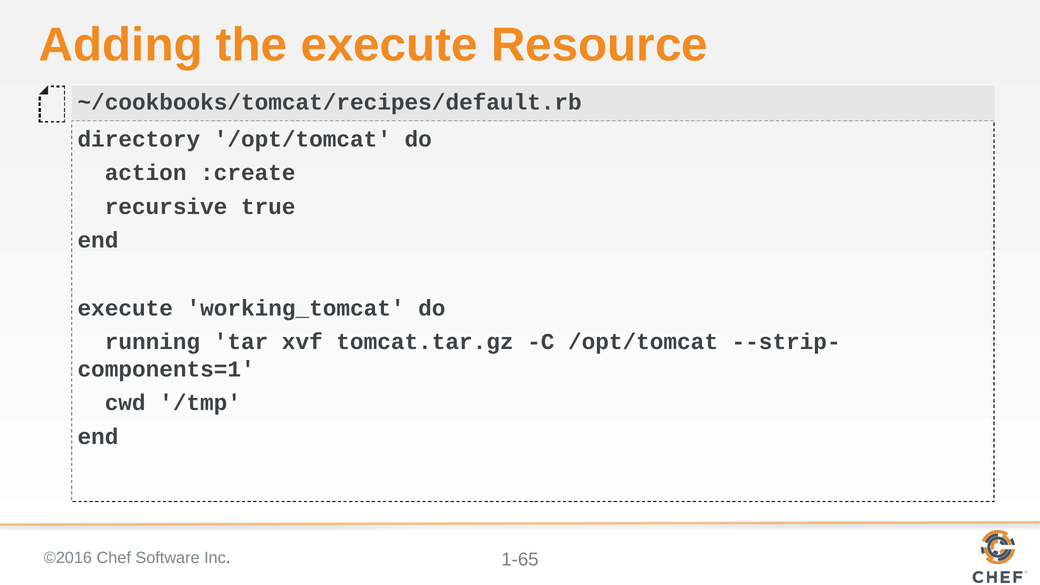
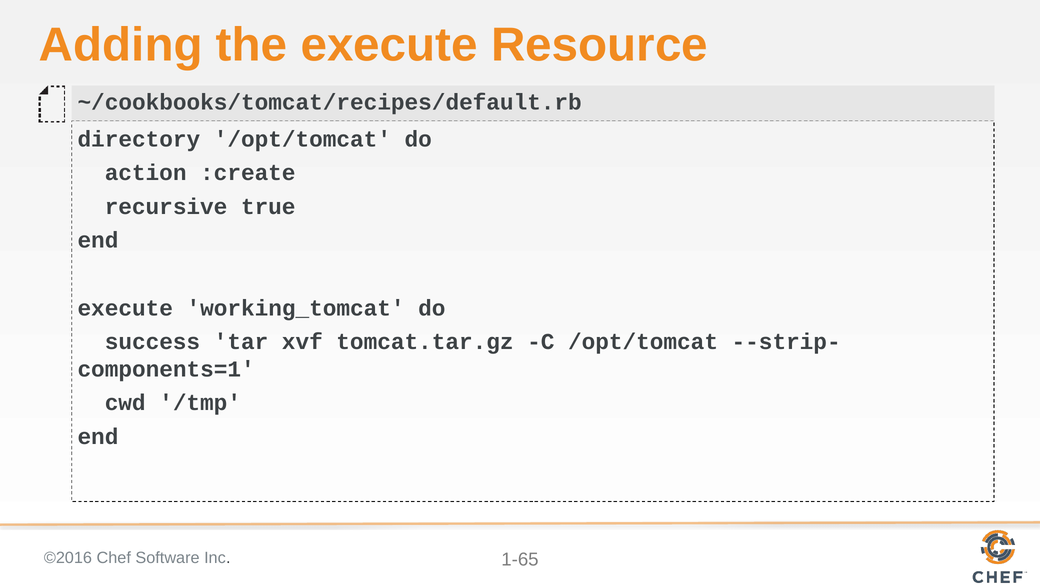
running: running -> success (152, 342)
